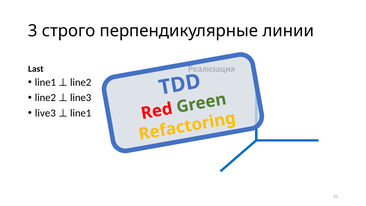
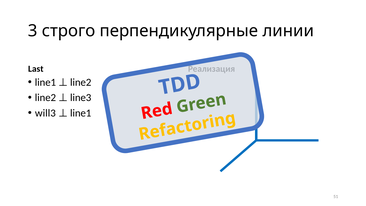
live3: live3 -> will3 (45, 113)
